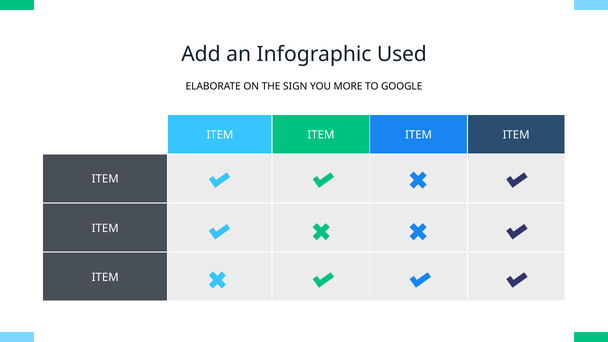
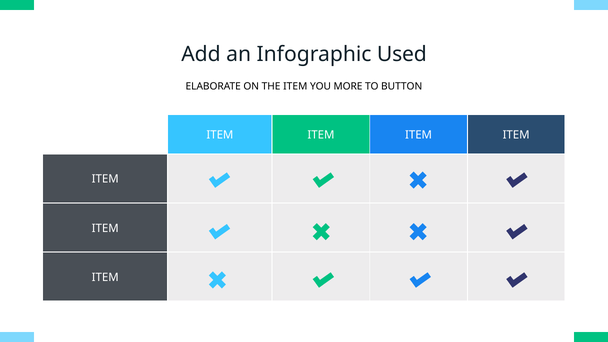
THE SIGN: SIGN -> ITEM (295, 87)
GOOGLE: GOOGLE -> BUTTON (402, 87)
